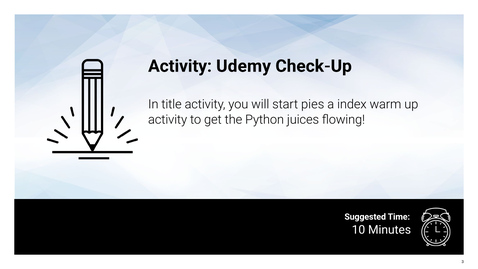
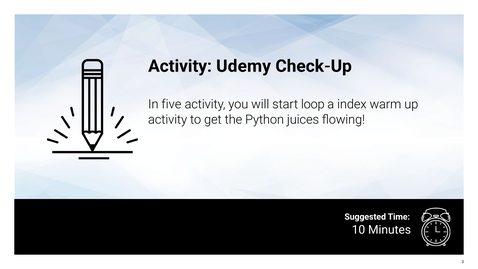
title: title -> five (171, 104)
pies: pies -> loop (313, 104)
